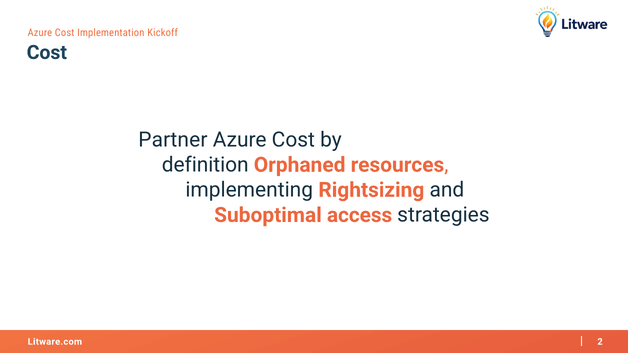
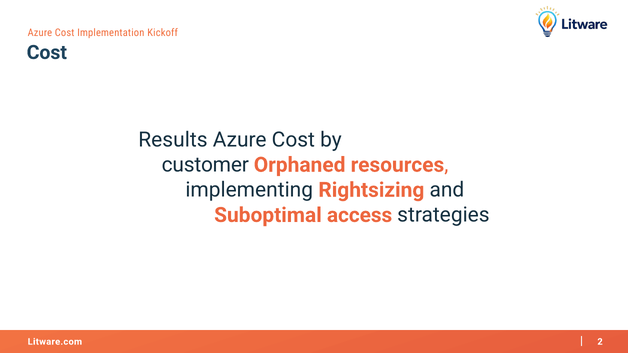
Partner: Partner -> Results (173, 140)
definition: definition -> customer (205, 165)
